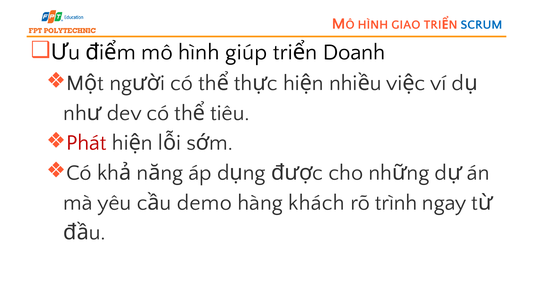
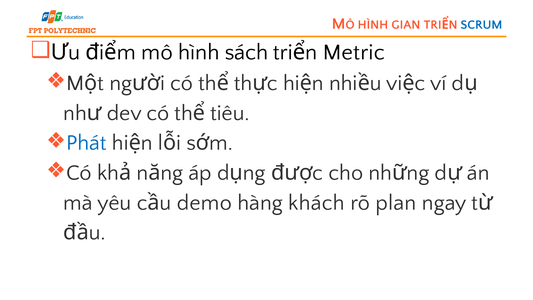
GIAO: GIAO -> GIAN (406, 25)
giúp: giúp -> sách (246, 52)
Doanh: Doanh -> Metric (354, 52)
Phát colour: red -> blue (86, 143)
trình: trình -> plan (396, 202)
